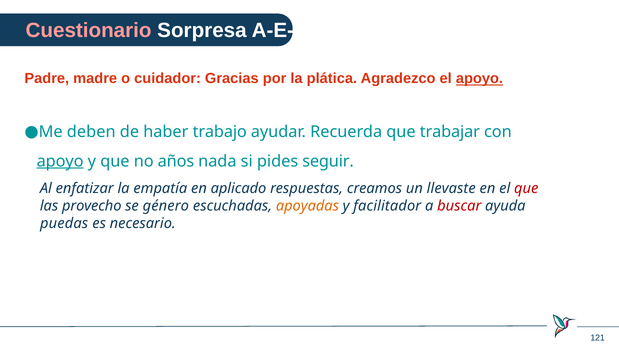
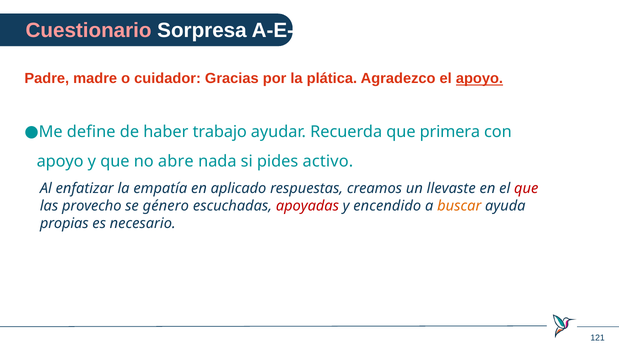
deben: deben -> define (91, 132)
trabajar: trabajar -> primera (450, 132)
apoyo underline: present -> none (60, 161)
años: años -> abre (176, 161)
seguir: seguir -> activo (328, 161)
apoyadas colour: orange -> red (307, 206)
facilitador: facilitador -> encendido (387, 206)
buscar colour: red -> orange (459, 206)
puedas: puedas -> propias (64, 223)
